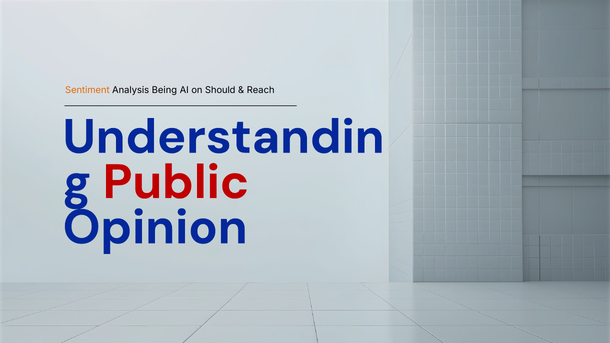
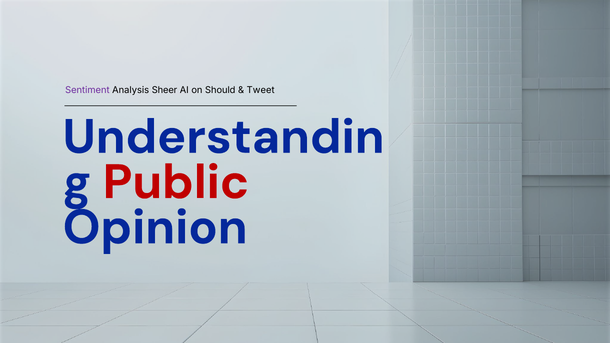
Sentiment colour: orange -> purple (87, 90)
Being: Being -> Sheer (165, 90)
Reach: Reach -> Tweet (261, 90)
